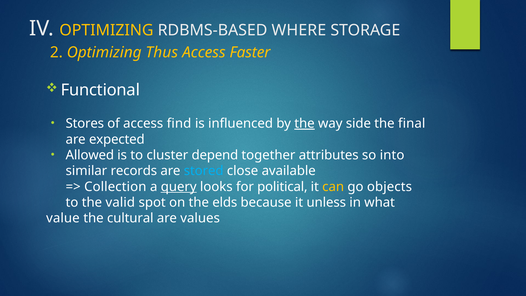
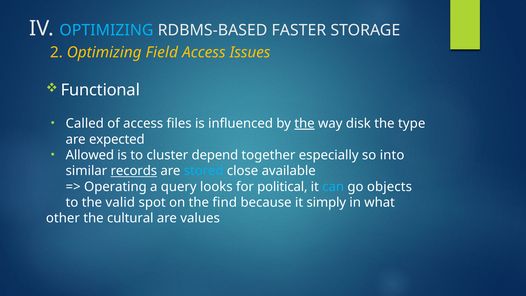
OPTIMIZING colour: yellow -> light blue (106, 30)
WHERE: WHERE -> FASTER (299, 30)
Thus: Thus -> Field (162, 52)
Faster: Faster -> Issues (250, 52)
Stores: Stores -> Called (85, 123)
find: find -> files (179, 123)
side: side -> disk (358, 123)
final: final -> type (412, 123)
attributes: attributes -> especially (329, 155)
records underline: none -> present (134, 171)
Collection: Collection -> Operating (115, 187)
query underline: present -> none (179, 187)
can colour: yellow -> light blue (333, 187)
elds: elds -> find (225, 202)
unless: unless -> simply (326, 202)
value: value -> other (63, 218)
